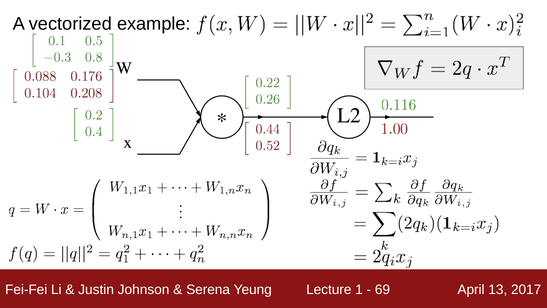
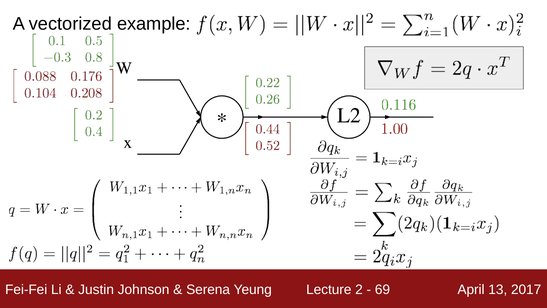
1: 1 -> 2 (359, 289)
